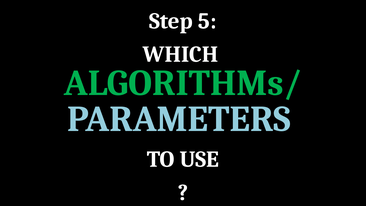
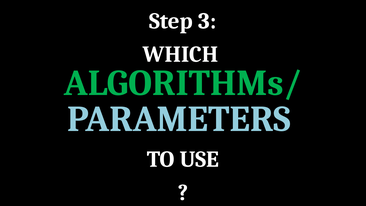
5: 5 -> 3 (207, 21)
